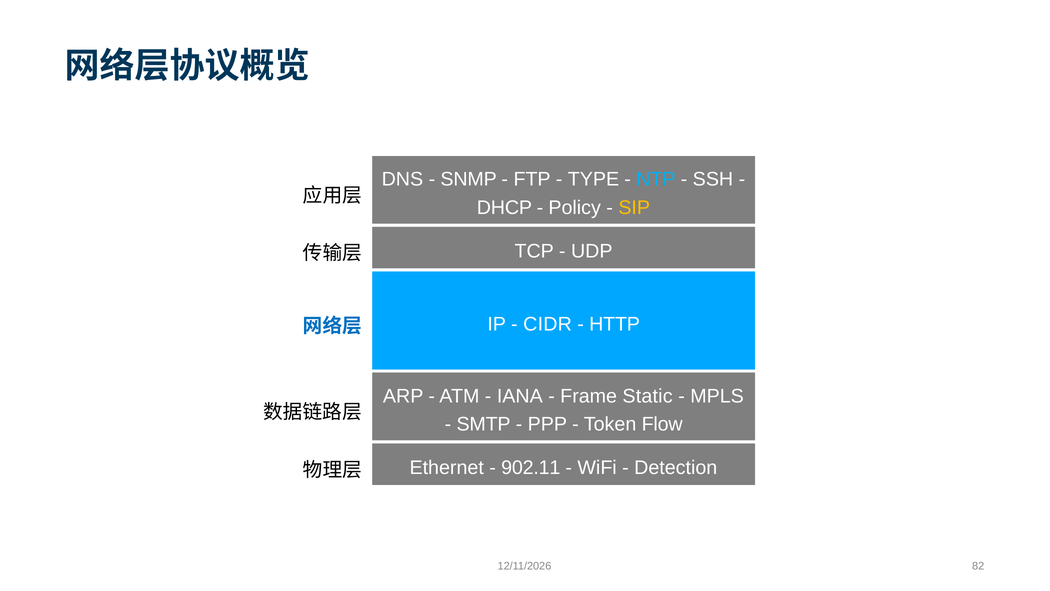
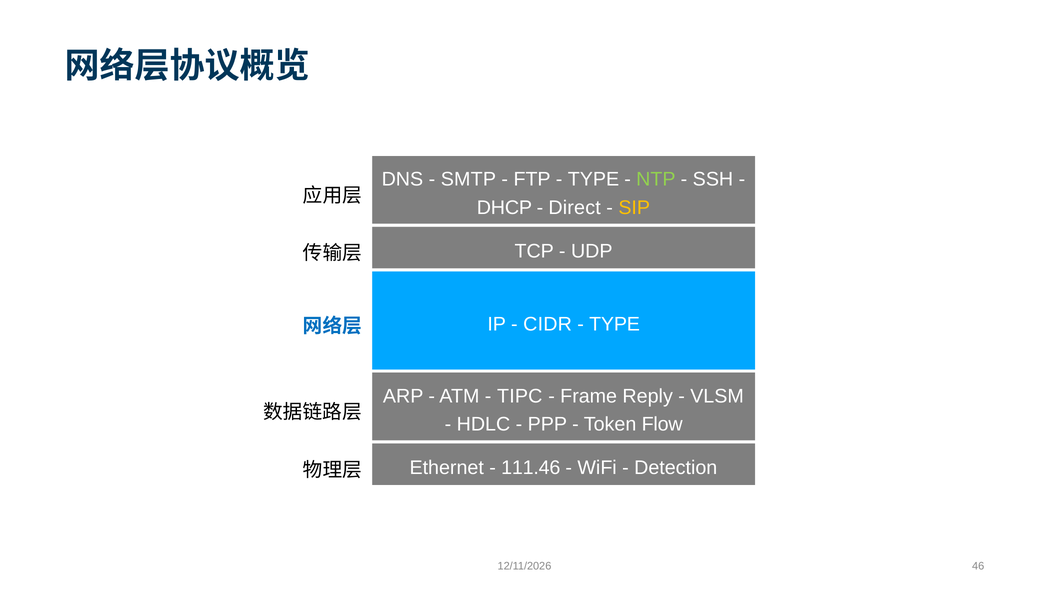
SNMP: SNMP -> SMTP (468, 179)
NTP colour: light blue -> light green (656, 179)
Policy: Policy -> Direct (575, 208)
HTTP: HTTP -> TYPE (615, 324)
IANA: IANA -> TIPC (520, 396)
Static: Static -> Reply (648, 396)
MPLS: MPLS -> VLSM (717, 396)
SMTP: SMTP -> HDLC (483, 424)
902.11: 902.11 -> 111.46 (531, 468)
82: 82 -> 46 (978, 566)
